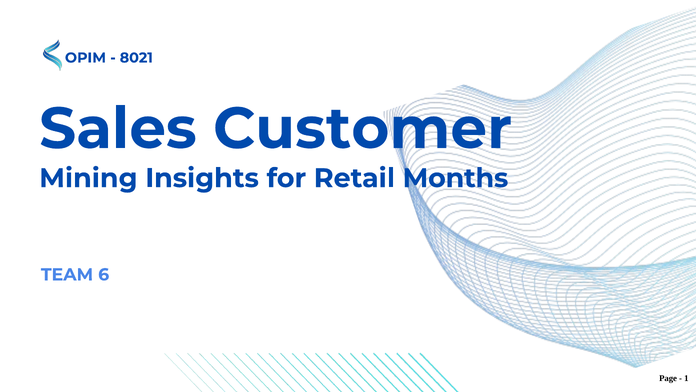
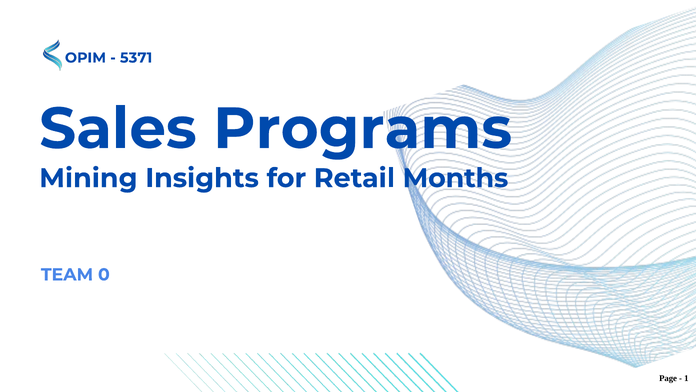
8021: 8021 -> 5371 (136, 58)
Customer: Customer -> Programs (363, 129)
6: 6 -> 0 (104, 274)
